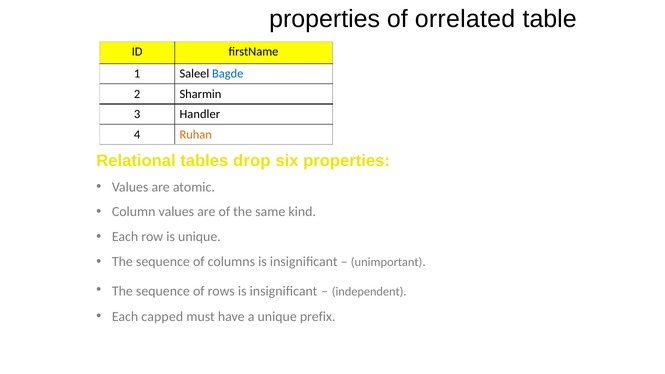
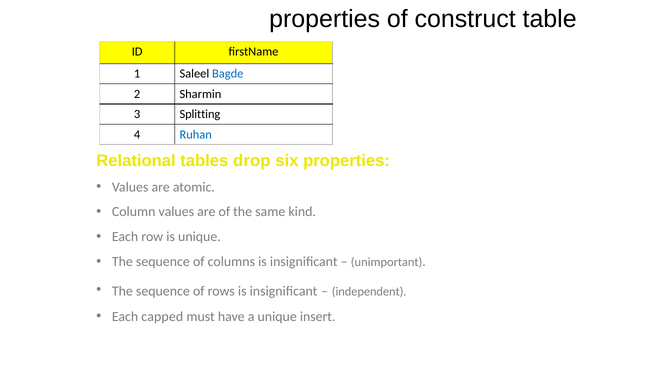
orrelated: orrelated -> construct (465, 19)
Handler: Handler -> Splitting (200, 114)
Ruhan colour: orange -> blue (196, 135)
prefix: prefix -> insert (318, 317)
